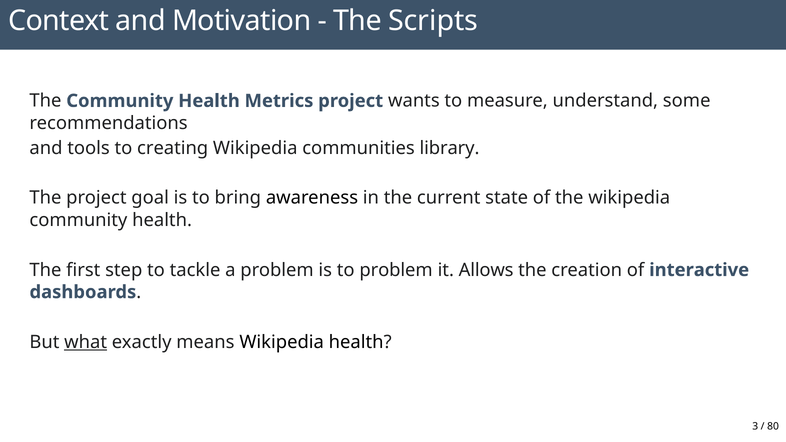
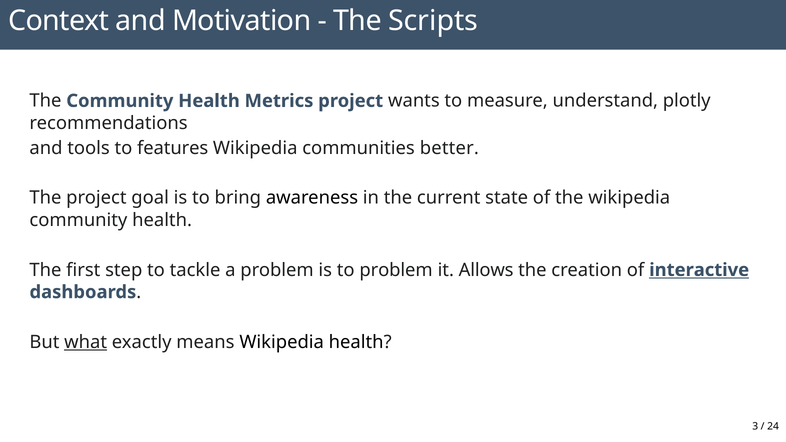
some: some -> plotly (687, 101)
creating: creating -> features (173, 148)
library: library -> better (449, 148)
interactive underline: none -> present (699, 270)
80: 80 -> 24 (773, 427)
